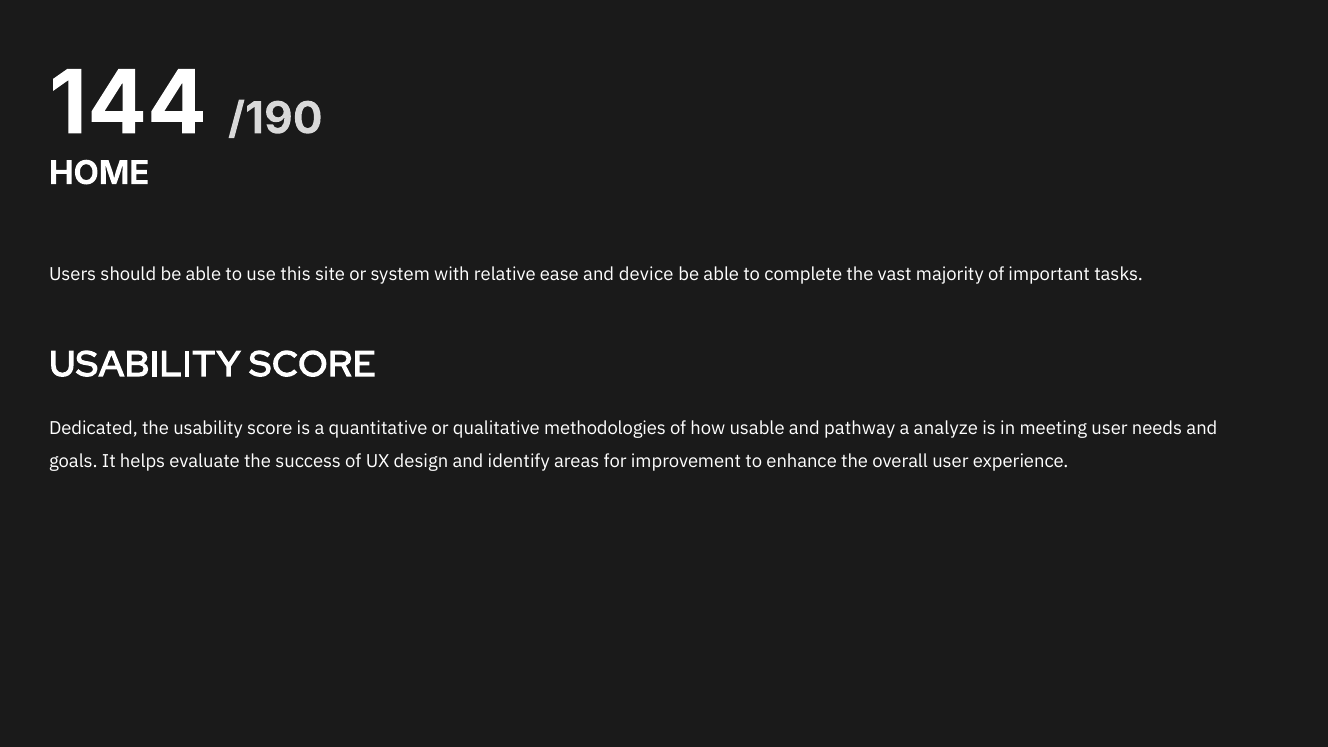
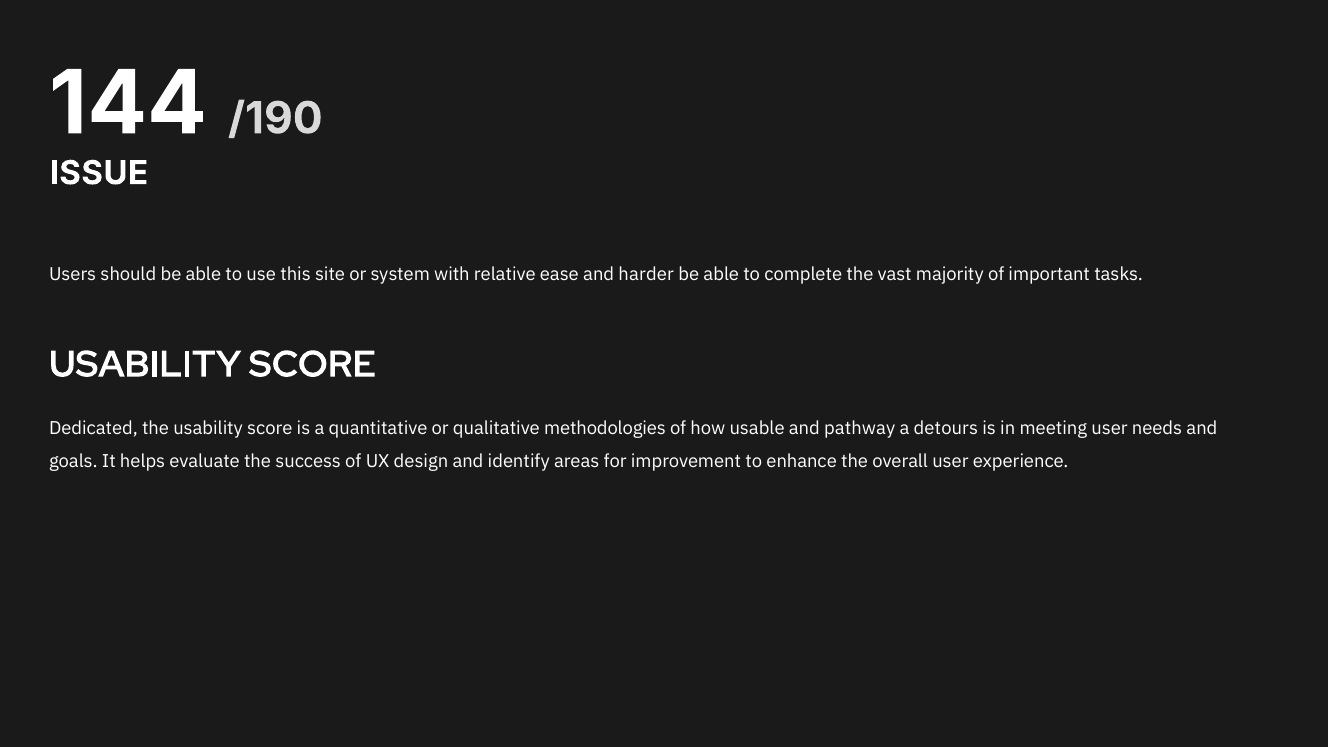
HOME: HOME -> ISSUE (99, 173)
device: device -> harder (646, 274)
analyze: analyze -> detours (946, 428)
